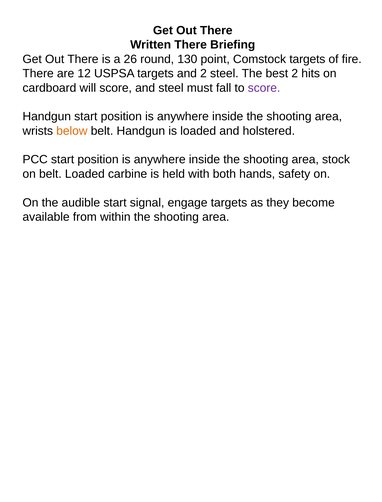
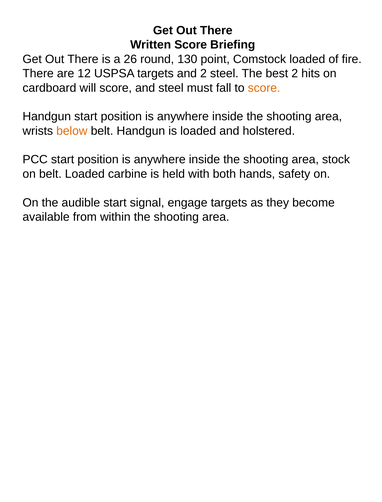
Written There: There -> Score (191, 45)
Comstock targets: targets -> loaded (307, 59)
score colour: purple -> orange (264, 88)
